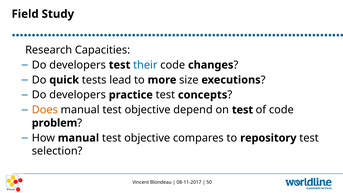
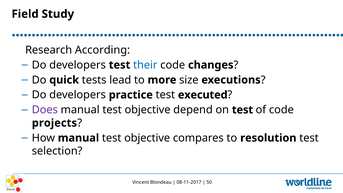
Capacities: Capacities -> According (102, 50)
concepts: concepts -> executed (203, 95)
Does colour: orange -> purple (45, 110)
problem: problem -> projects (54, 123)
repository: repository -> resolution (268, 138)
